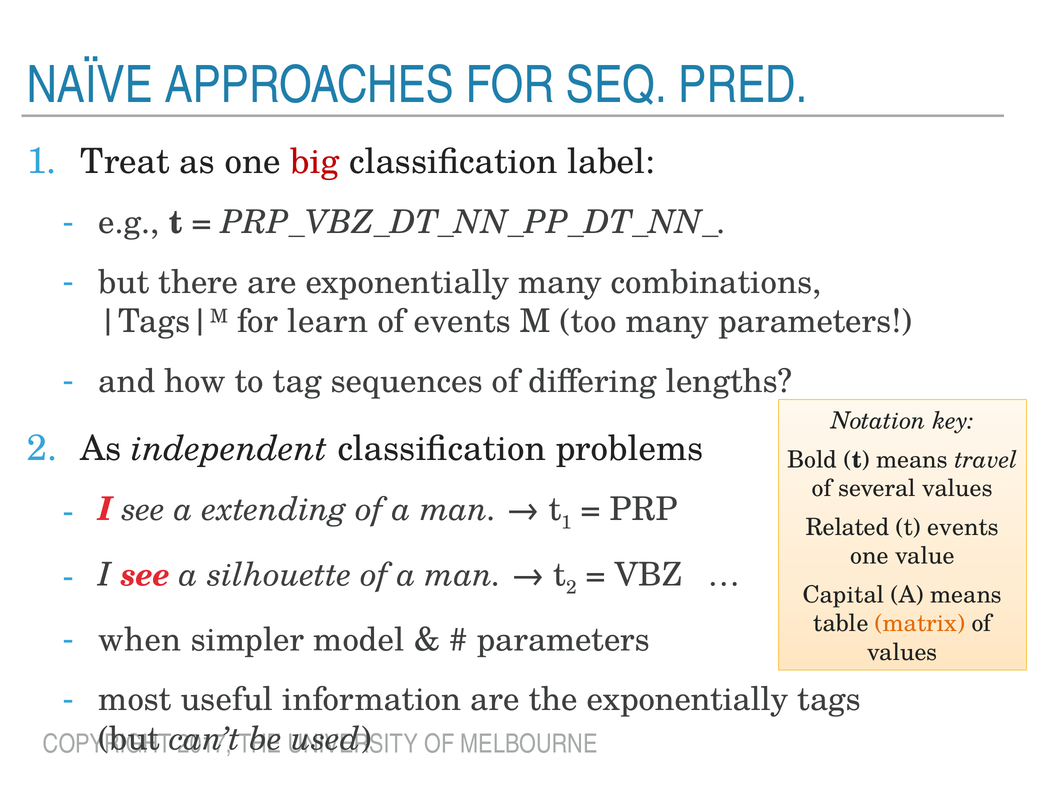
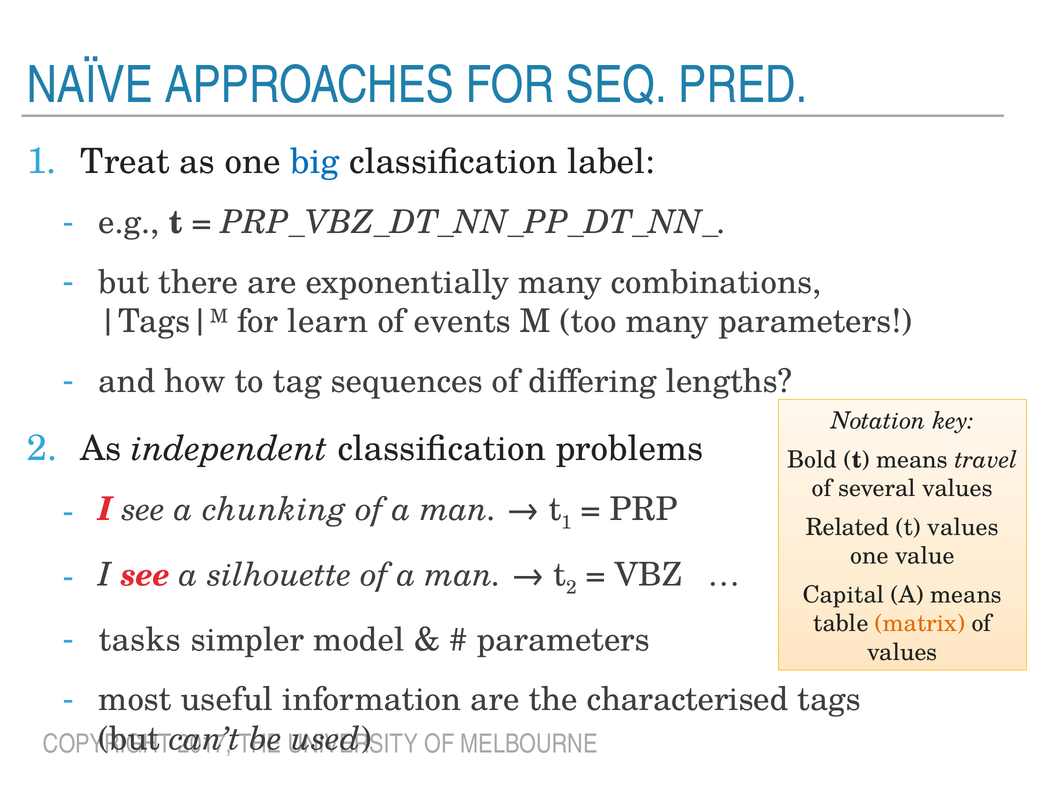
big colour: red -> blue (315, 162)
extending: extending -> chunking (274, 509)
t events: events -> values (963, 527)
when: when -> tasks (140, 640)
the exponentially: exponentially -> characterised (688, 700)
